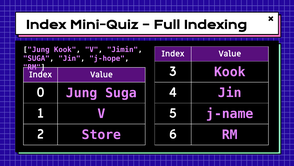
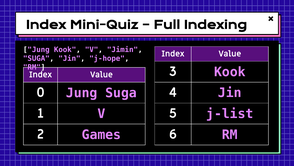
j-name: j-name -> j-list (230, 113)
Store: Store -> Games (101, 134)
